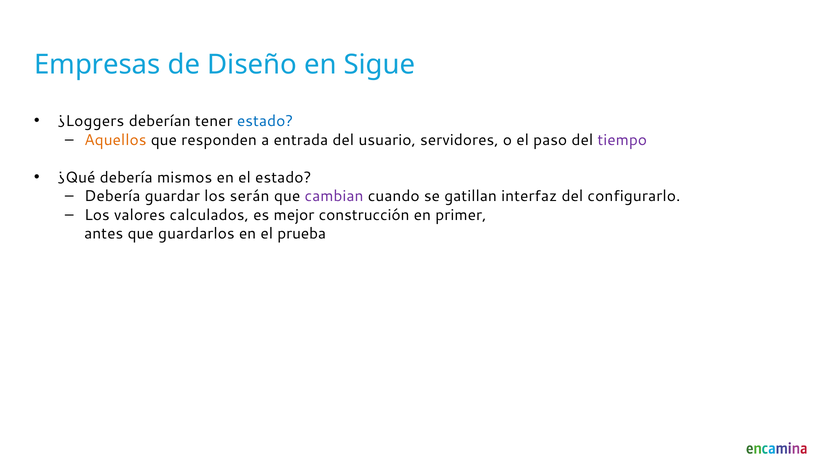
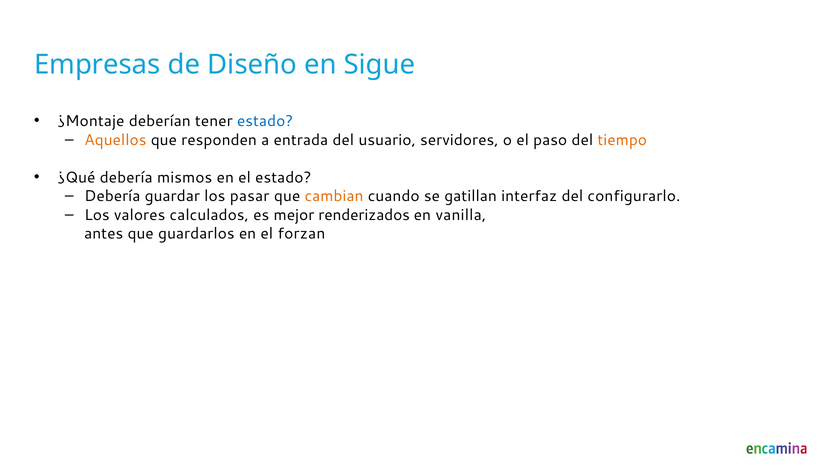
¿Loggers: ¿Loggers -> ¿Montaje (91, 121)
tiempo colour: purple -> orange (622, 140)
serán: serán -> pasar (250, 196)
cambian colour: purple -> orange (334, 196)
construcción: construcción -> renderizados (364, 215)
primer: primer -> vanilla (461, 215)
prueba: prueba -> forzan (302, 233)
